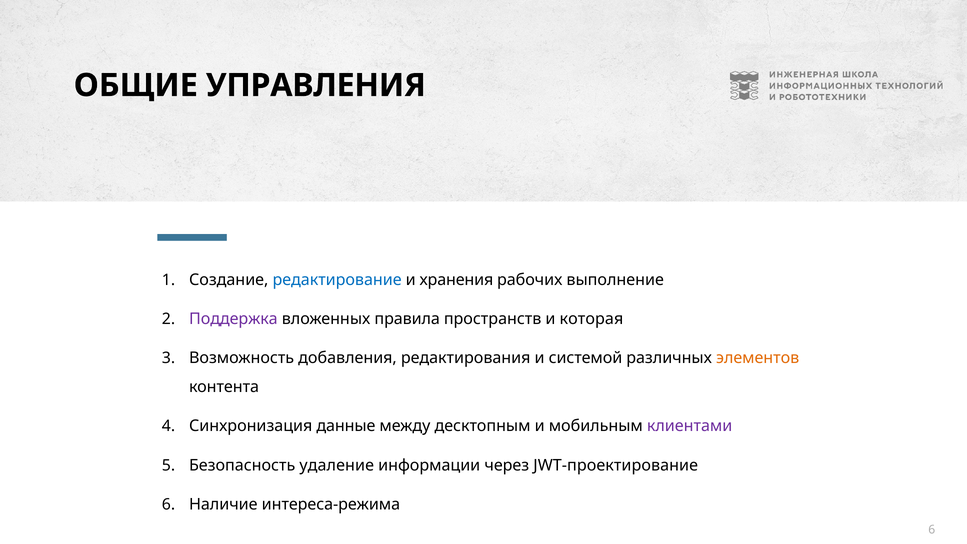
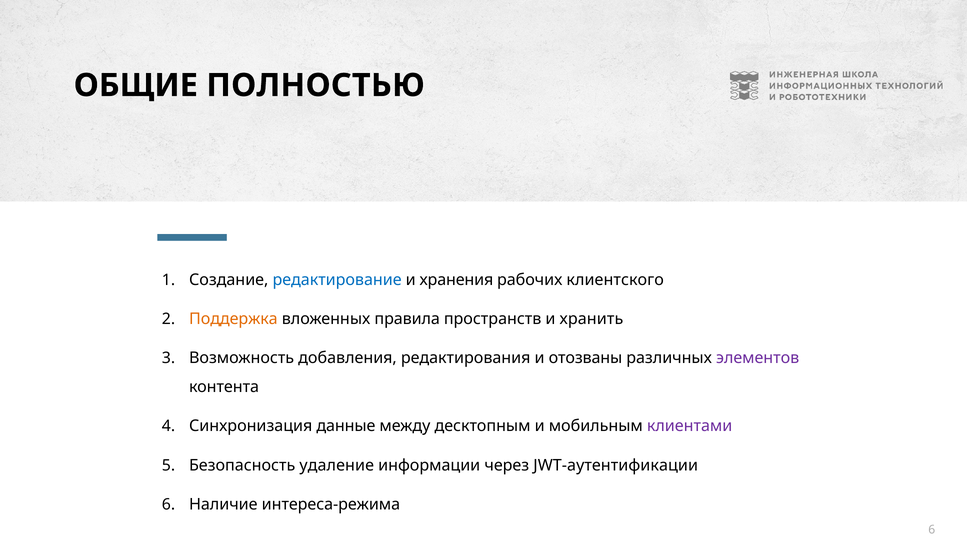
УПРАВЛЕНИЯ: УПРАВЛЕНИЯ -> ПОЛНОСТЬЮ (316, 85)
выполнение: выполнение -> клиентского (615, 280)
Поддержка colour: purple -> orange (233, 319)
которая: которая -> хранить (591, 319)
системой: системой -> отозваны (586, 358)
элементов colour: orange -> purple (758, 358)
JWT-проектирование: JWT-проектирование -> JWT-аутентификации (616, 465)
